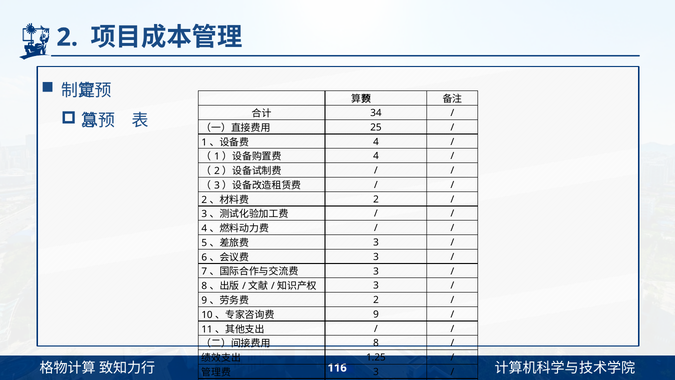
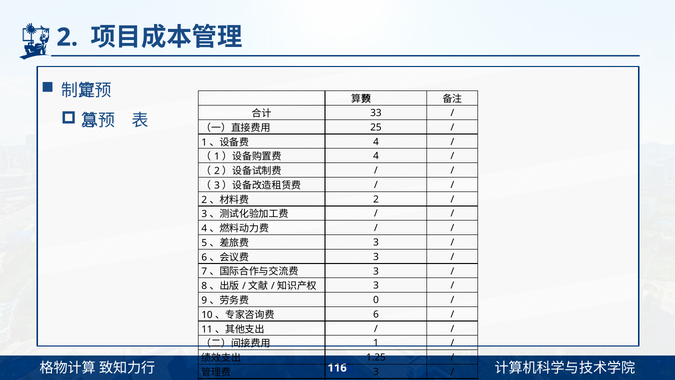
34: 34 -> 33 (376, 113)
2: 2 -> 0 (376, 300)
9: 9 -> 6 (376, 314)
8: 8 -> 1 (376, 343)
